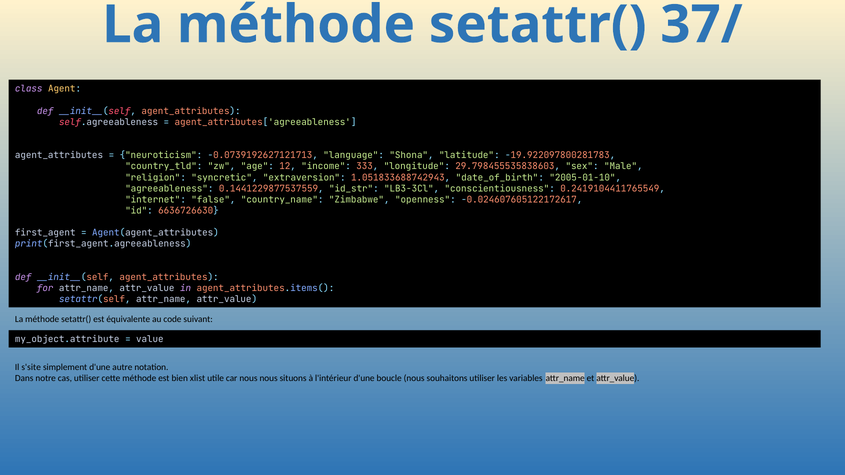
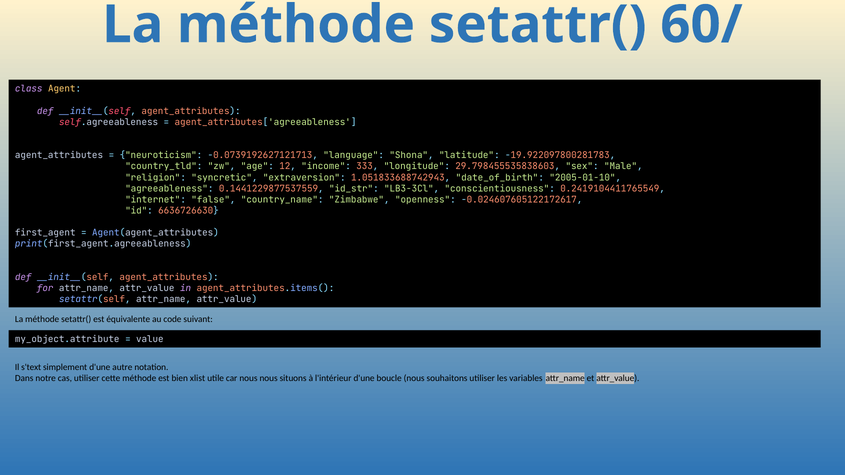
37/: 37/ -> 60/ (701, 25)
s'site: s'site -> s'text (31, 367)
